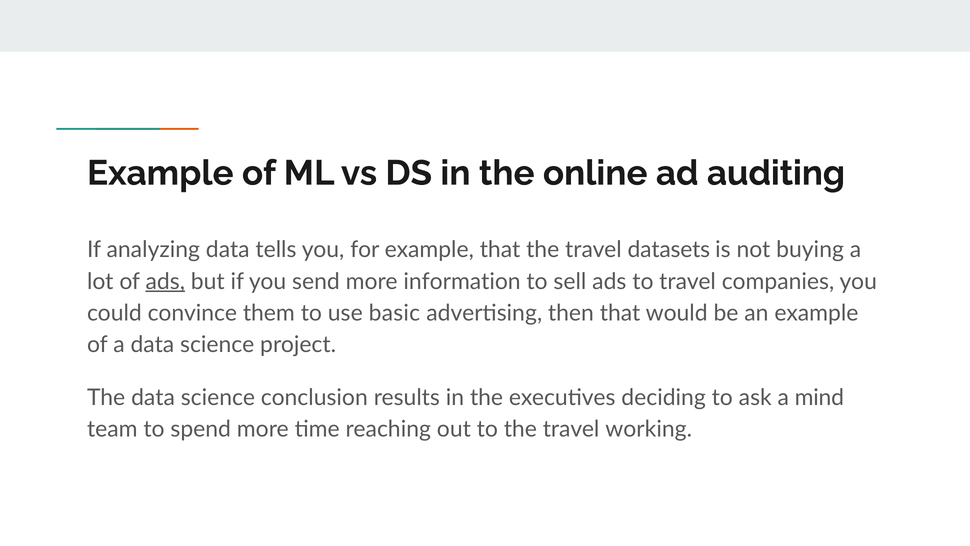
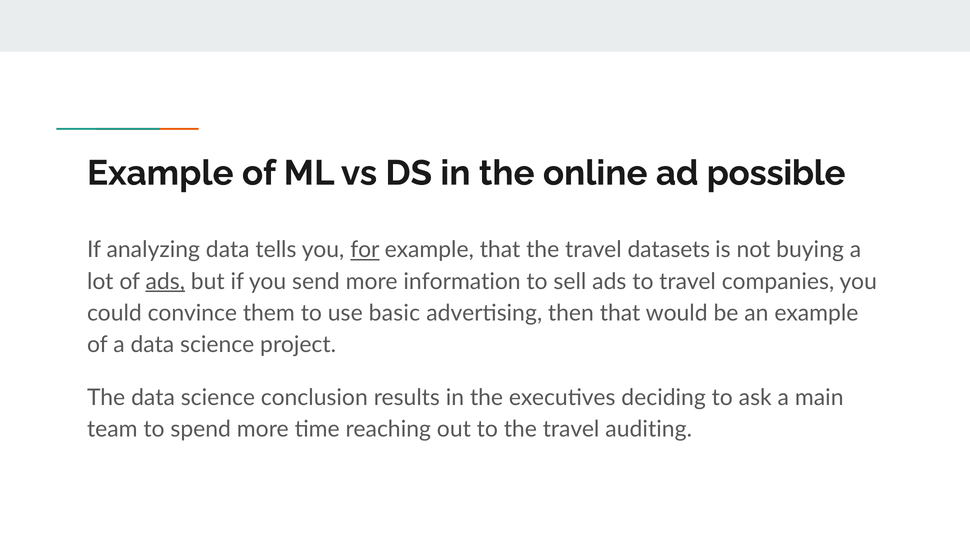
auditing: auditing -> possible (776, 173)
for underline: none -> present (365, 250)
mind: mind -> main (819, 398)
working: working -> auditing (649, 429)
